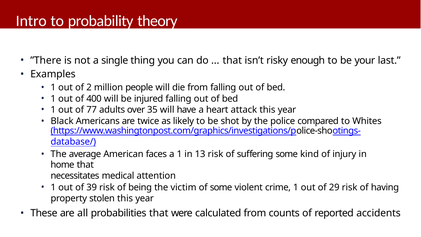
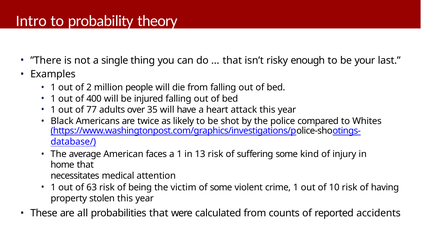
39: 39 -> 63 (92, 187)
29: 29 -> 10 (334, 187)
